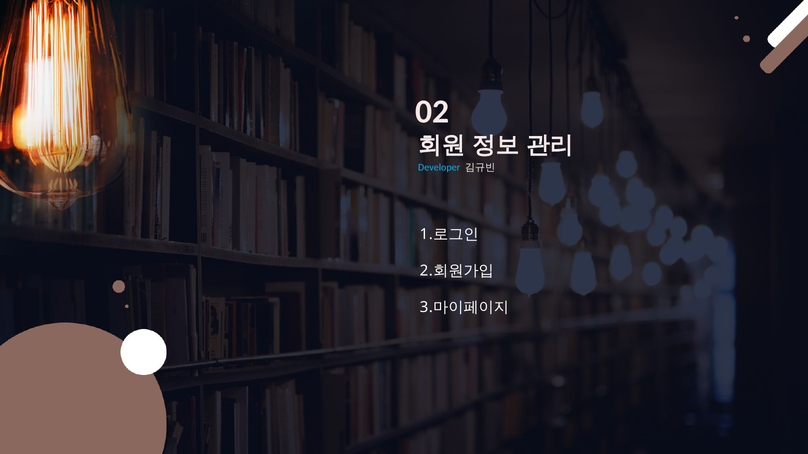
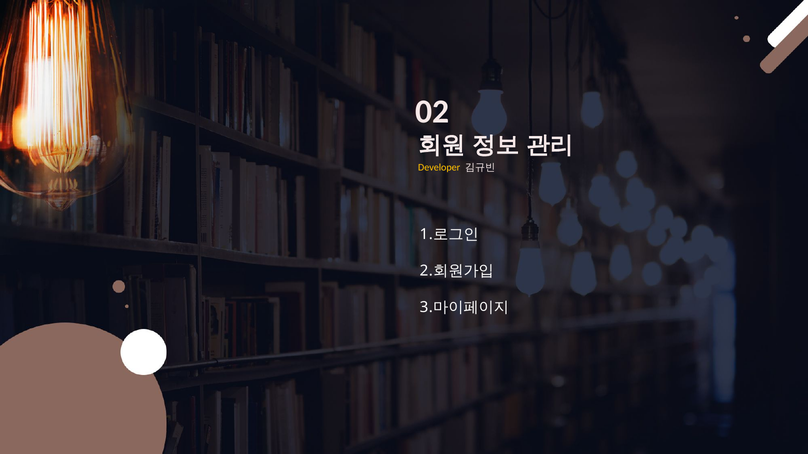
Developer colour: light blue -> yellow (439, 168)
